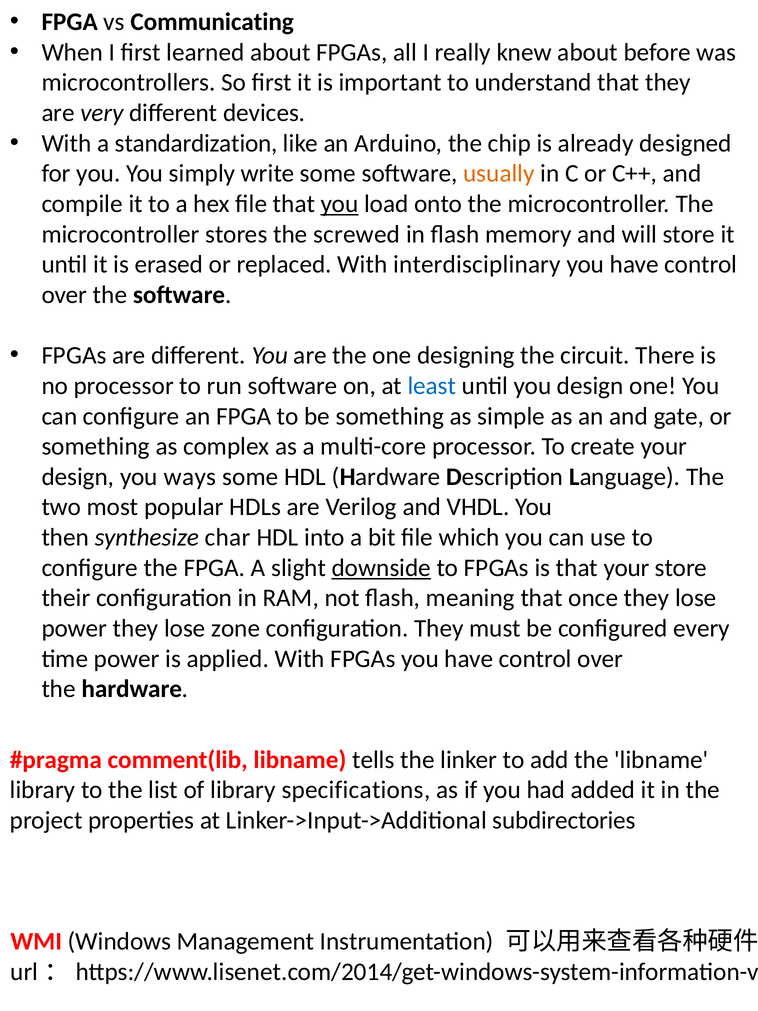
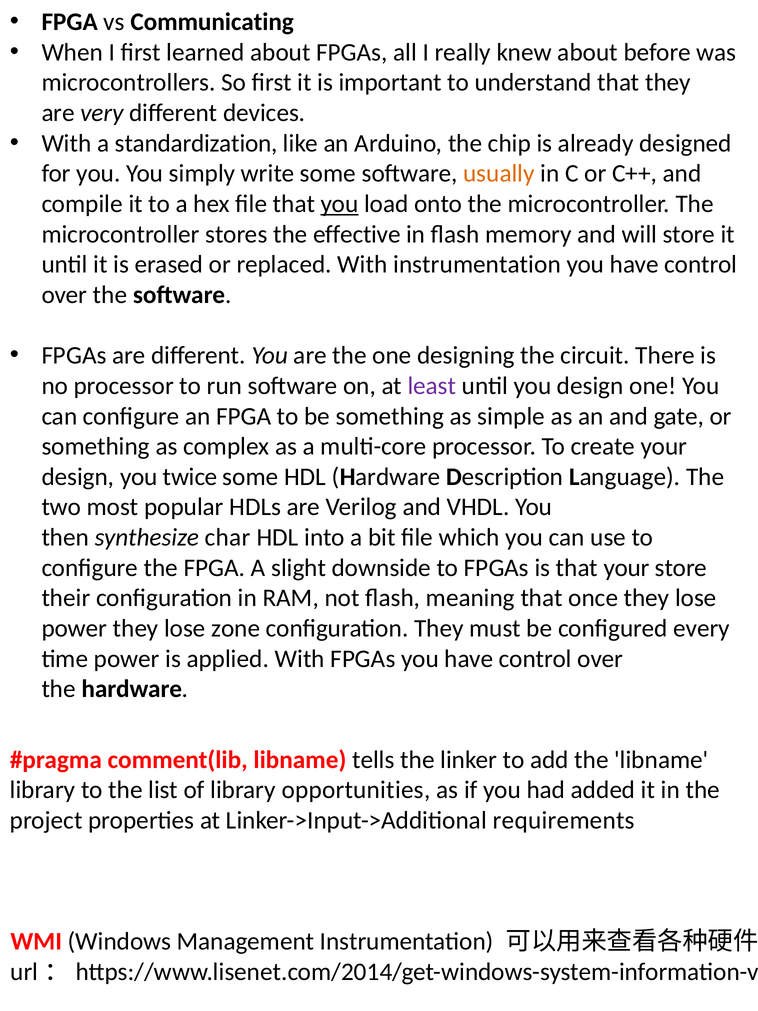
screwed: screwed -> effective (357, 234)
With interdisciplinary: interdisciplinary -> instrumentation (477, 264)
least colour: blue -> purple (432, 386)
ways: ways -> twice (190, 477)
downside underline: present -> none (381, 568)
specifications: specifications -> opportunities (356, 790)
subdirectories: subdirectories -> requirements (564, 820)
